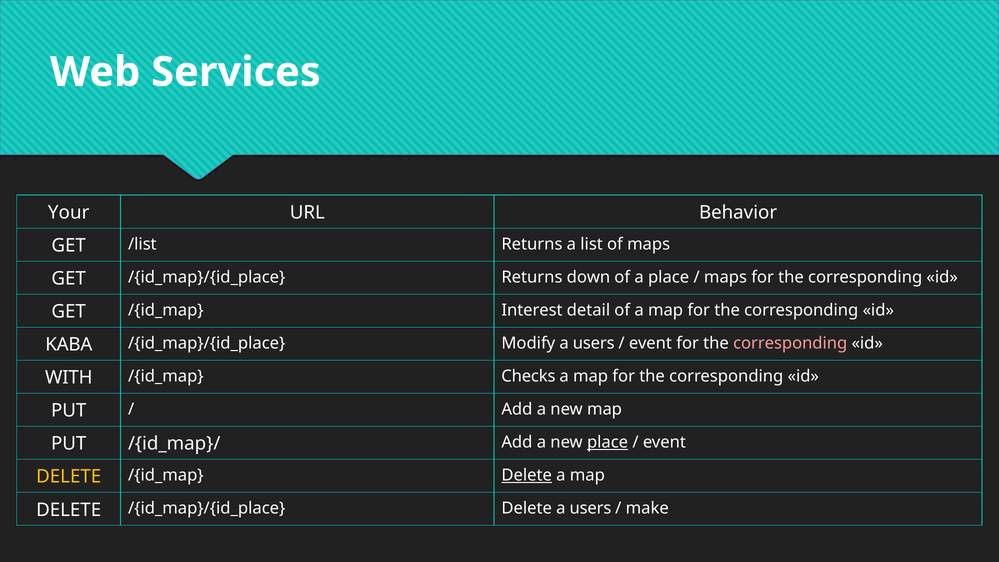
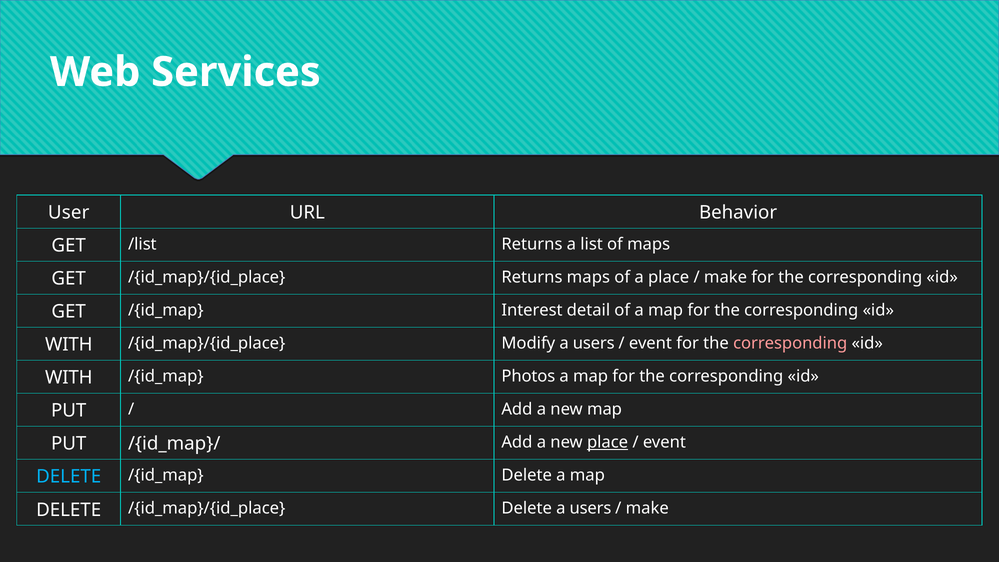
Your: Your -> User (69, 213)
Returns down: down -> maps (588, 277)
maps: maps -> make (726, 277)
KABA: KABA -> WITH (69, 345)
Checks: Checks -> Photos (528, 376)
DELETE colour: yellow -> light blue (69, 477)
Delete underline: present -> none (527, 475)
